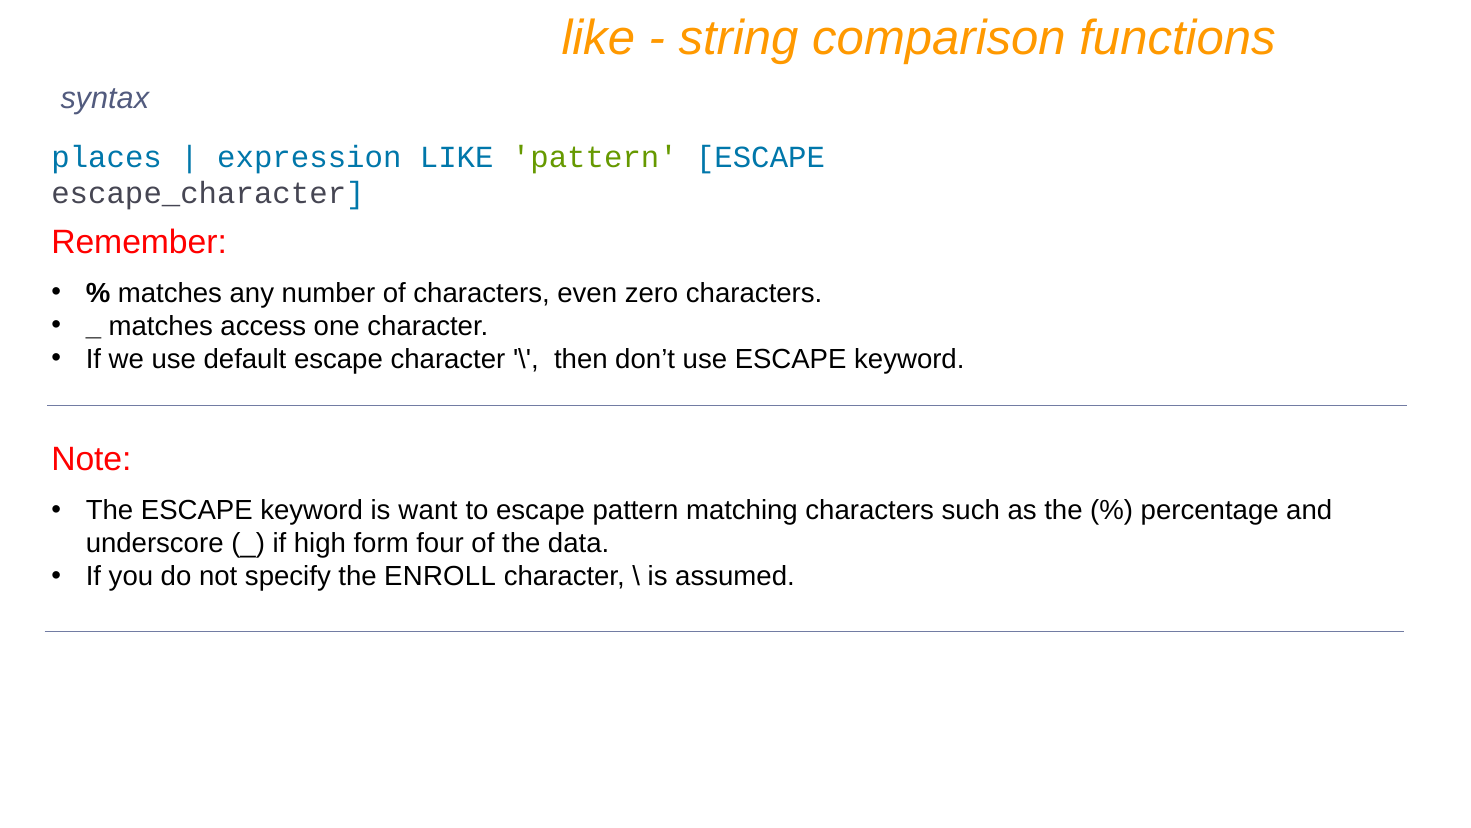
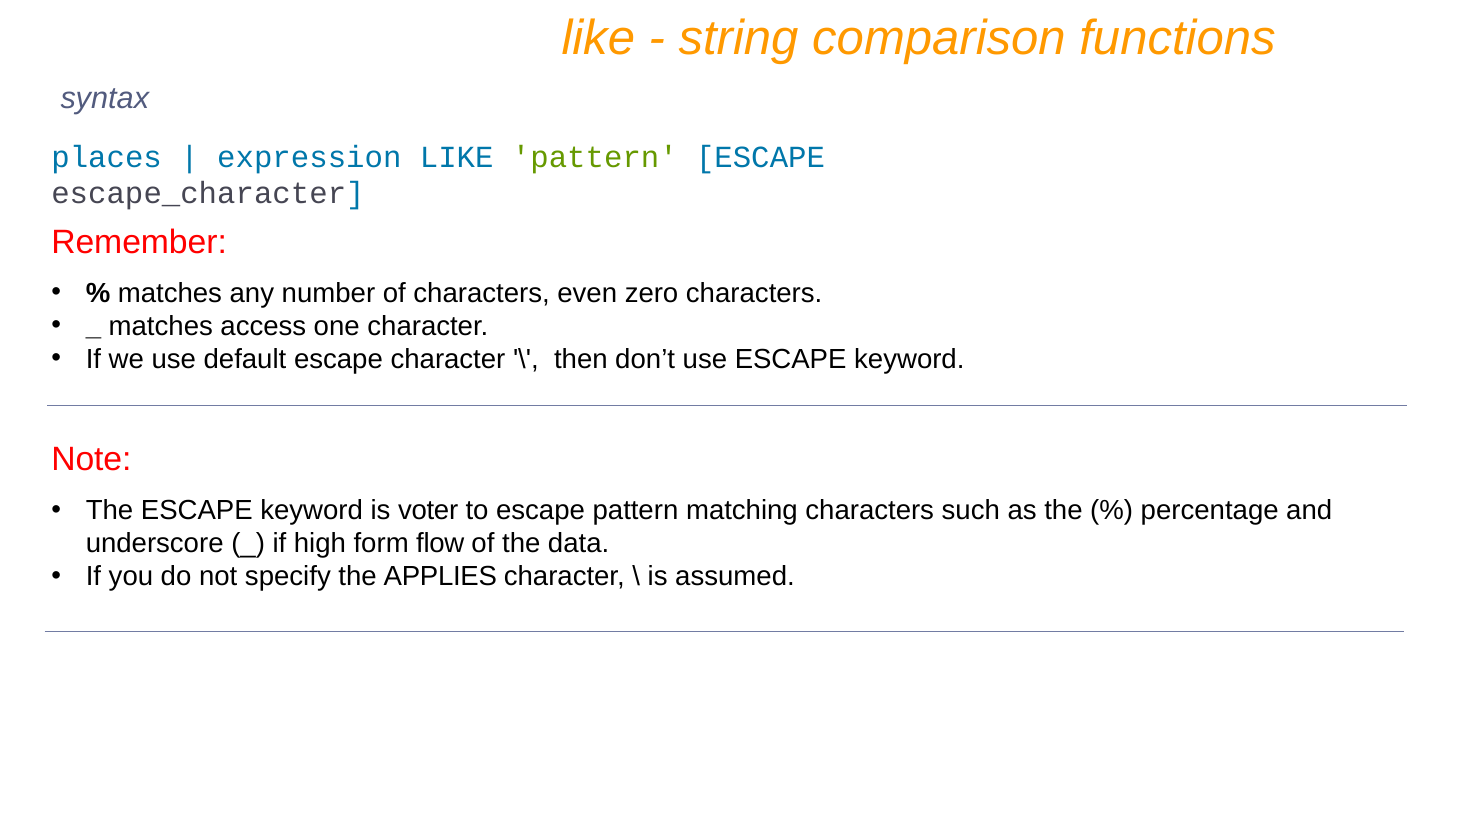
want: want -> voter (428, 510)
four: four -> flow (440, 543)
ENROLL: ENROLL -> APPLIES (440, 576)
